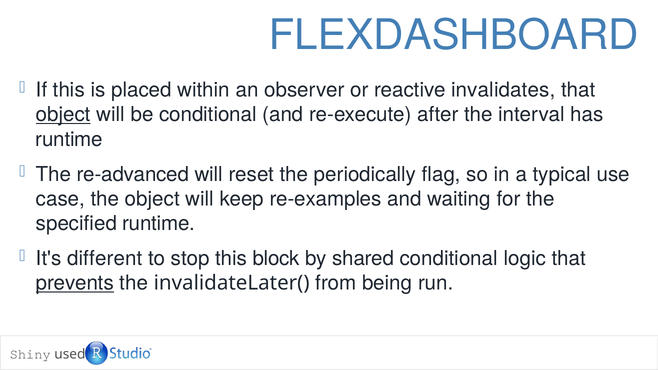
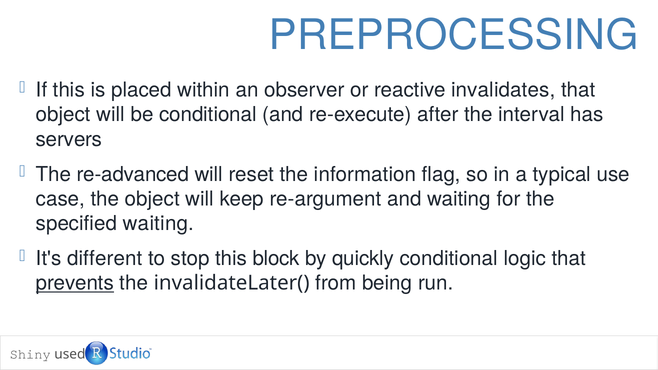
FLEXDASHBOARD: FLEXDASHBOARD -> PREPROCESSING (454, 35)
object underline: present -> none (63, 115)
runtime: runtime -> servers (69, 139)
periodically: periodically -> information (365, 174)
re-examples: re-examples -> re-argument (326, 199)
specified runtime: runtime -> waiting (159, 224)
shared: shared -> quickly (363, 259)
